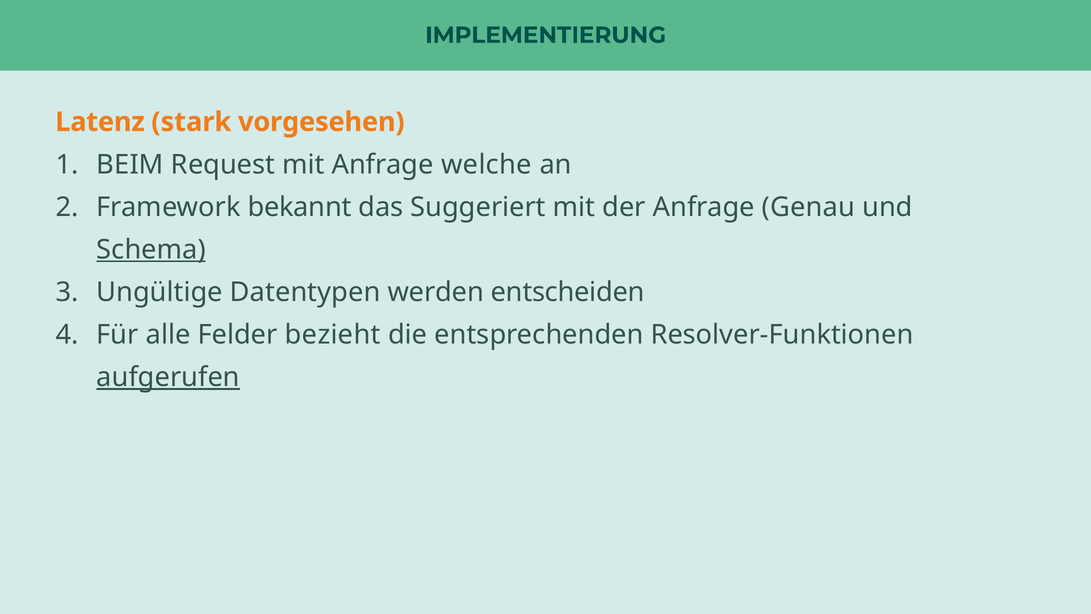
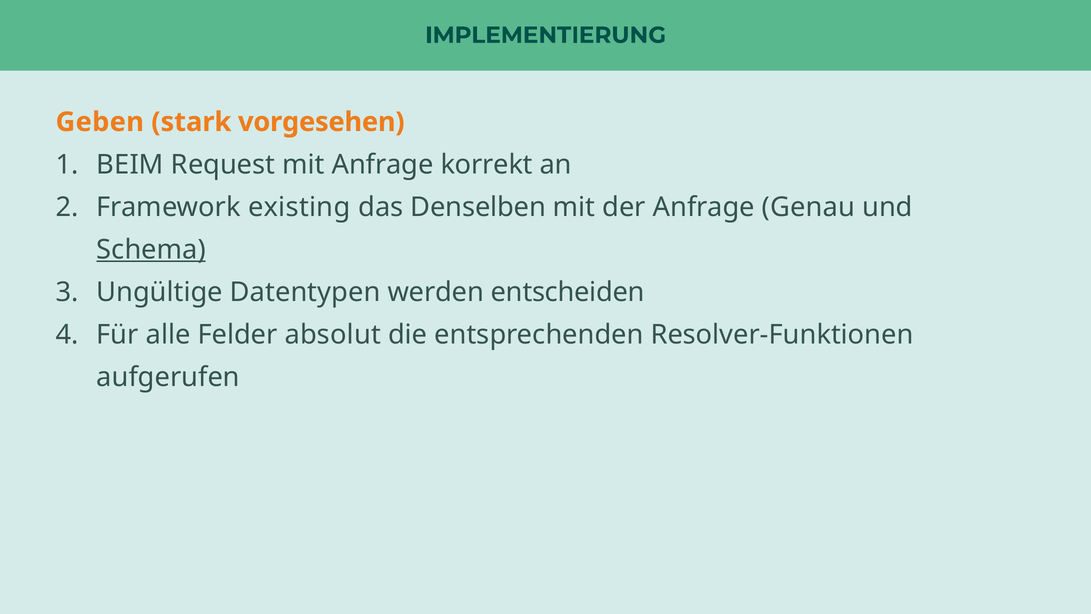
Latenz: Latenz -> Geben (100, 122)
welche: welche -> korrekt (487, 164)
bekannt: bekannt -> existing (299, 207)
Suggeriert: Suggeriert -> Denselben (478, 207)
bezieht: bezieht -> absolut (333, 335)
aufgerufen underline: present -> none (168, 377)
